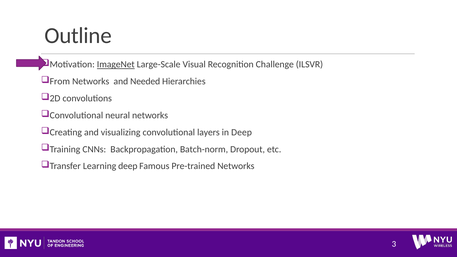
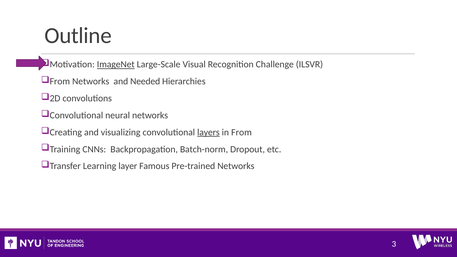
layers underline: none -> present (208, 132)
in Deep: Deep -> From (242, 132)
Learning deep: deep -> layer (128, 166)
